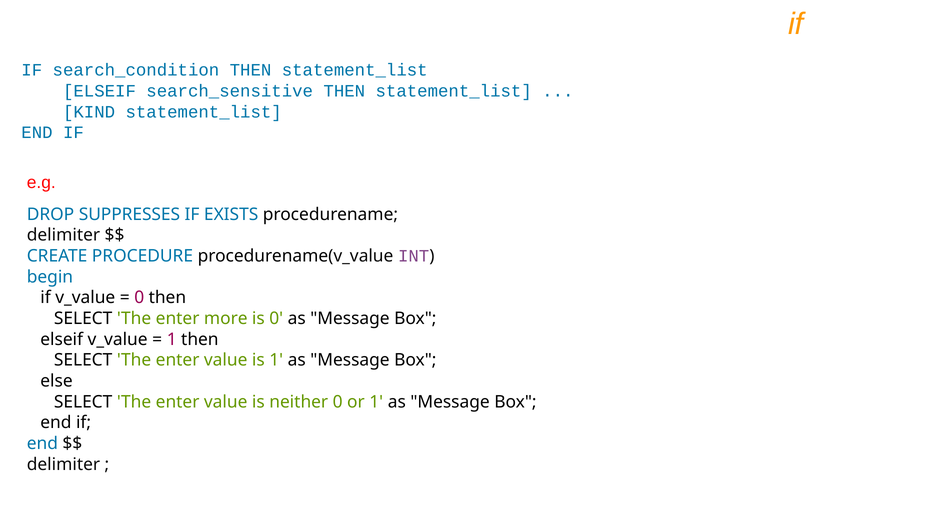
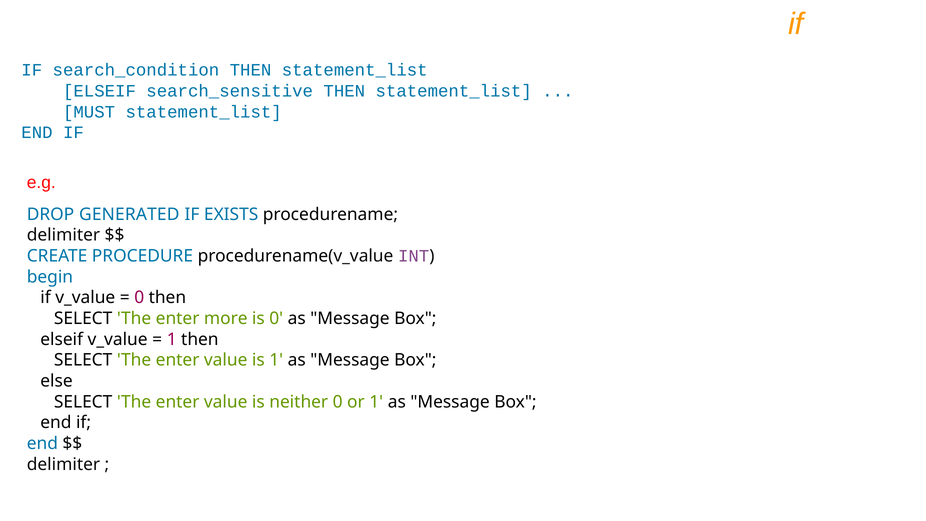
KIND: KIND -> MUST (89, 112)
SUPPRESSES: SUPPRESSES -> GENERATED (129, 214)
